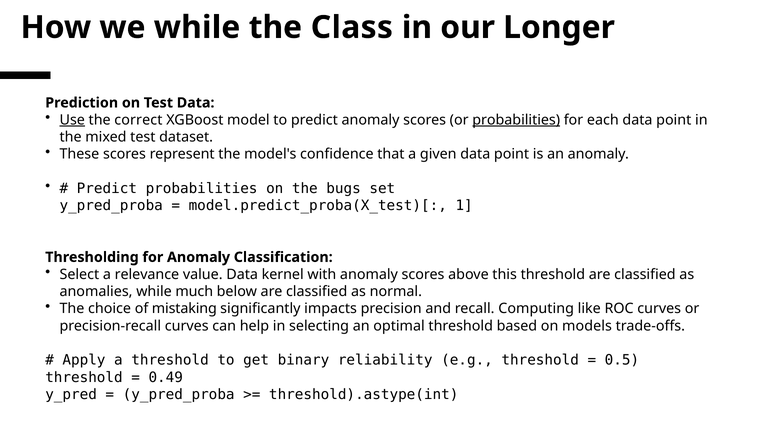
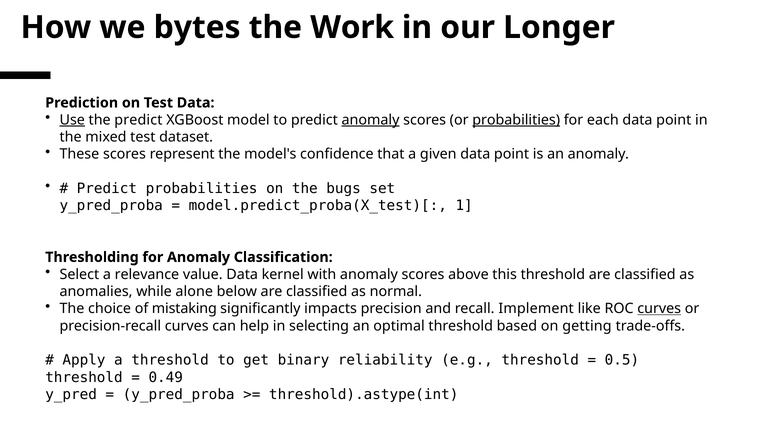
we while: while -> bytes (197, 27)
Class: Class -> Work (352, 27)
the correct: correct -> predict (138, 120)
anomaly underline: none -> present (371, 120)
much: much -> alone (194, 292)
Computing: Computing -> Implement (536, 309)
curves underline: none -> present (659, 309)
models: models -> getting (587, 326)
